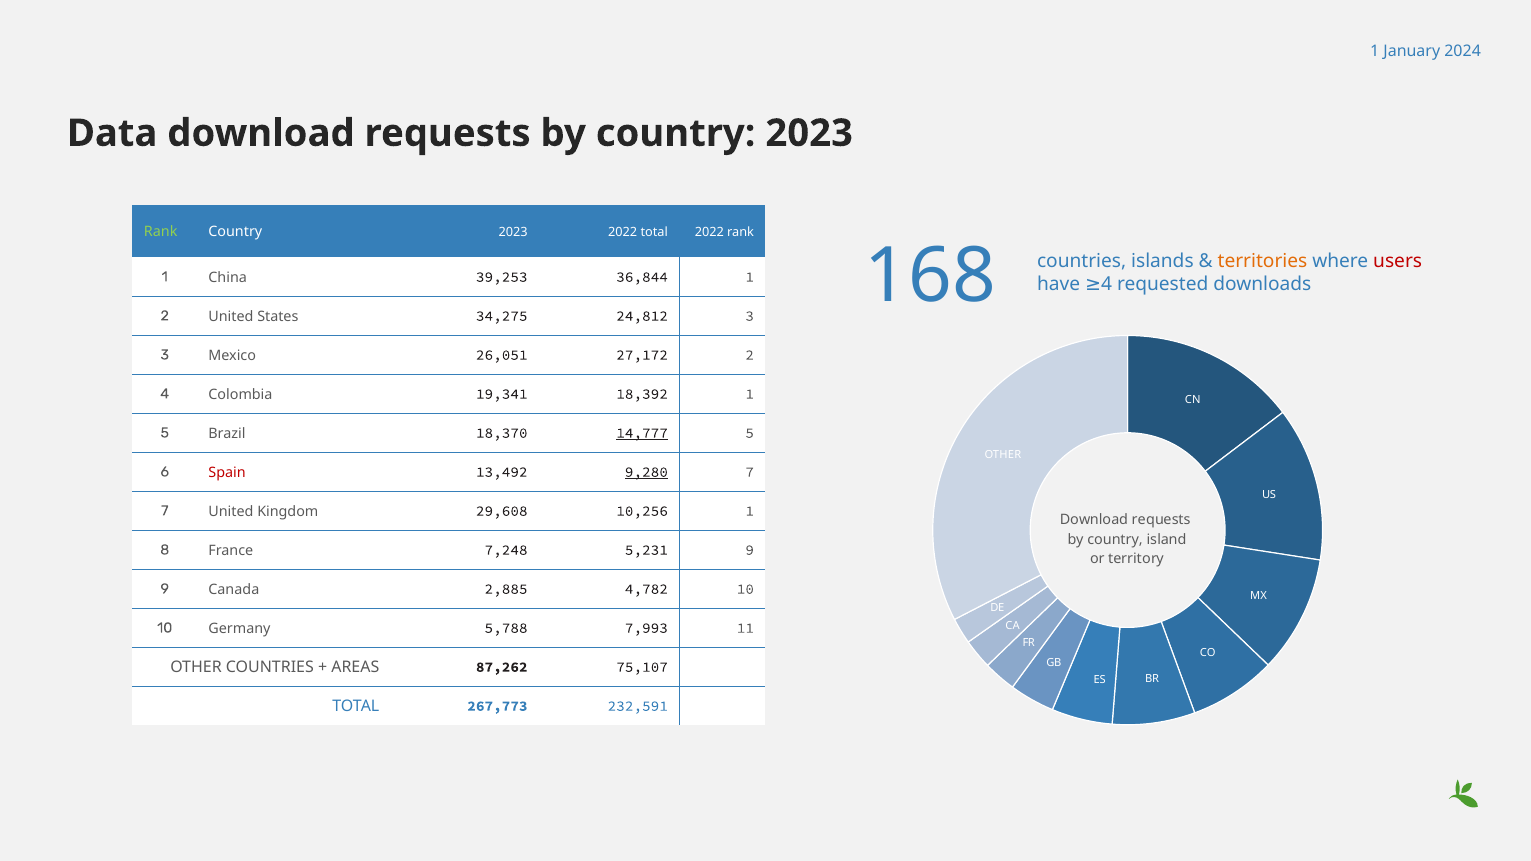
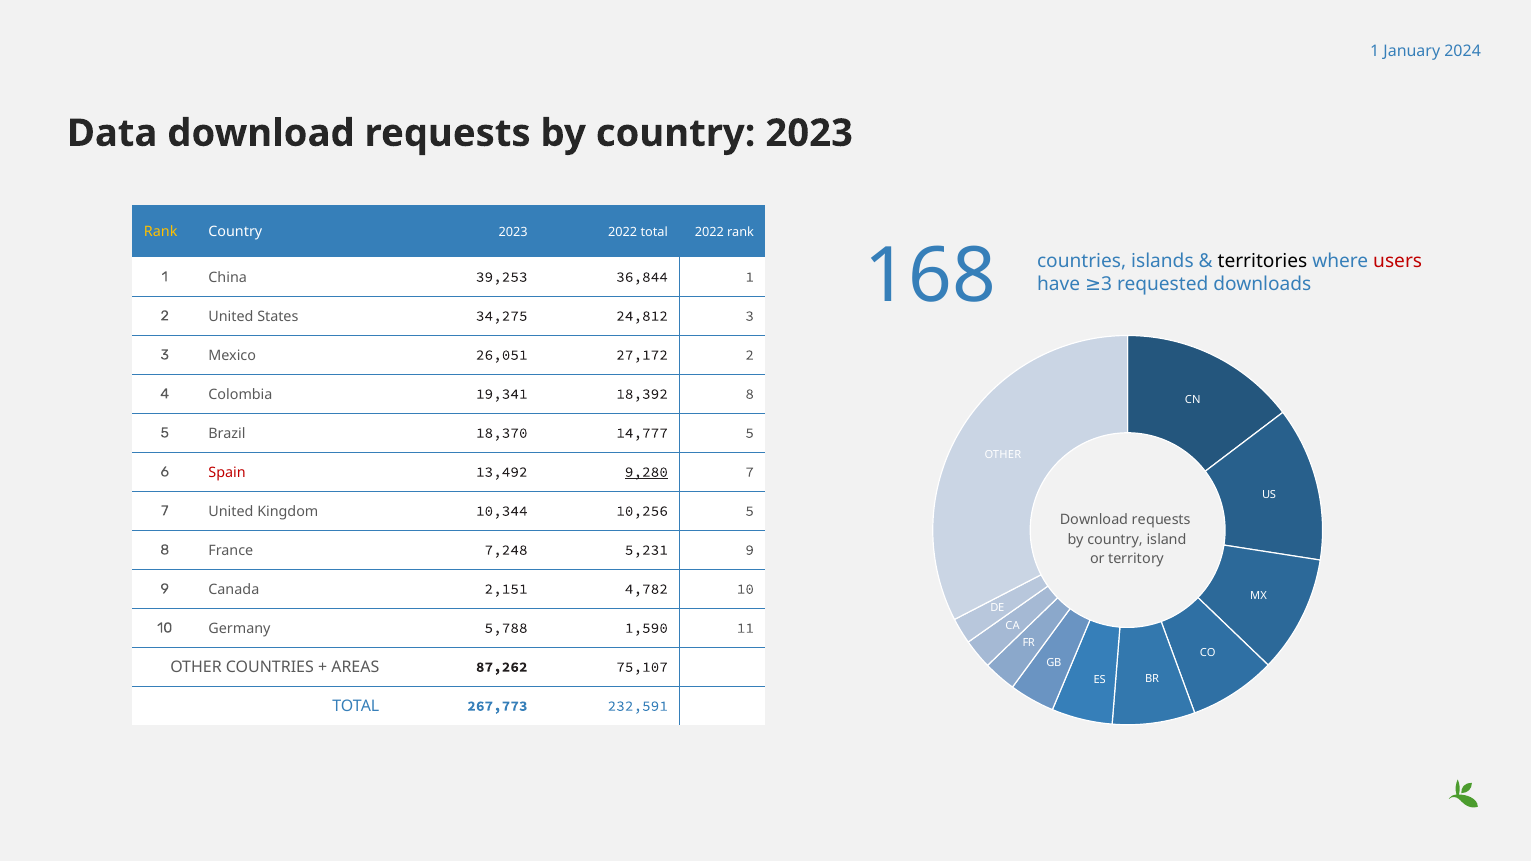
Rank colour: light green -> yellow (161, 232)
territories colour: orange -> black (1262, 261)
have 4: 4 -> 3 (1107, 284)
18,392 1: 1 -> 8 (750, 394)
14,777 underline: present -> none (642, 433)
29,608: 29,608 -> 10,344 (502, 511)
10,256 1: 1 -> 5 (750, 511)
2,885: 2,885 -> 2,151 (506, 589)
7,993: 7,993 -> 1,590 (646, 628)
